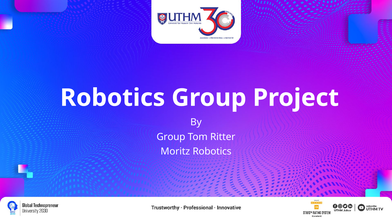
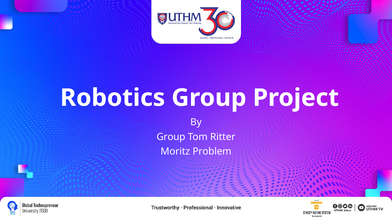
Moritz Robotics: Robotics -> Problem (212, 152)
